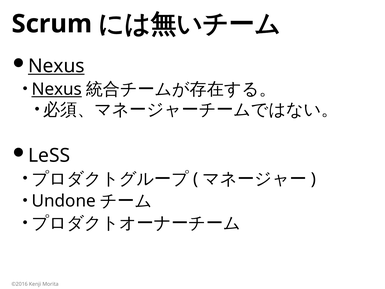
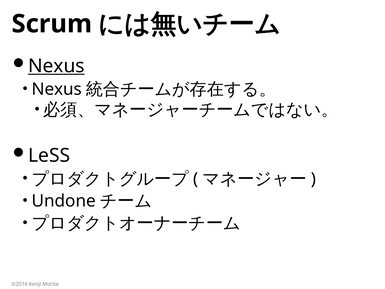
Nexus underline: present -> none (57, 89)
